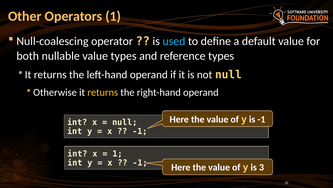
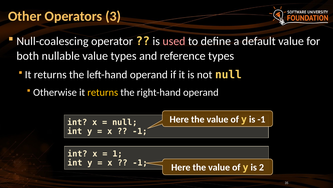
Operators 1: 1 -> 3 (113, 16)
used colour: light blue -> pink (174, 41)
3: 3 -> 2 (262, 167)
